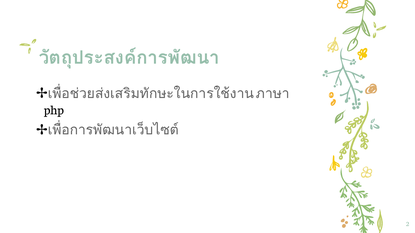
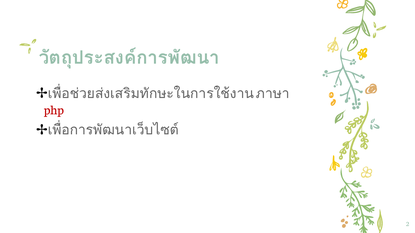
php colour: black -> red (54, 110)
